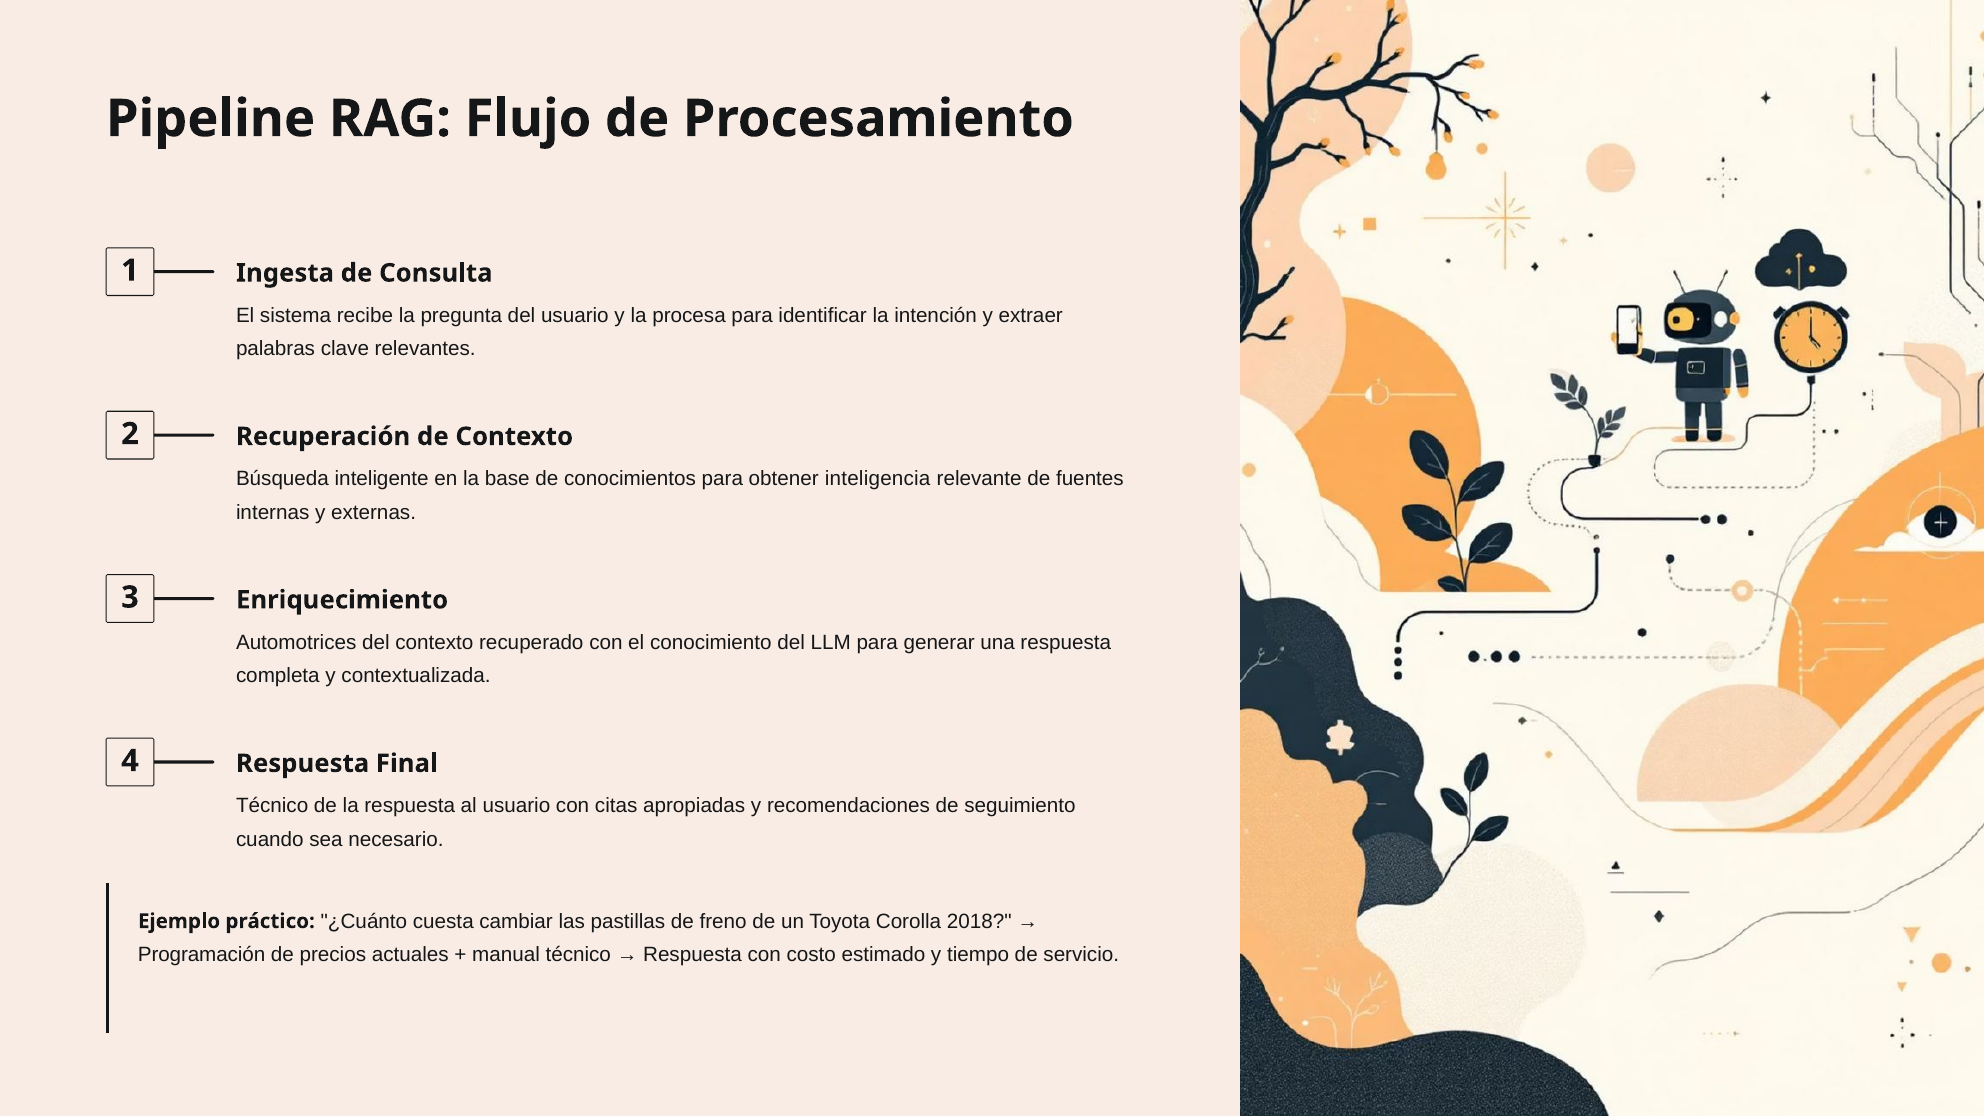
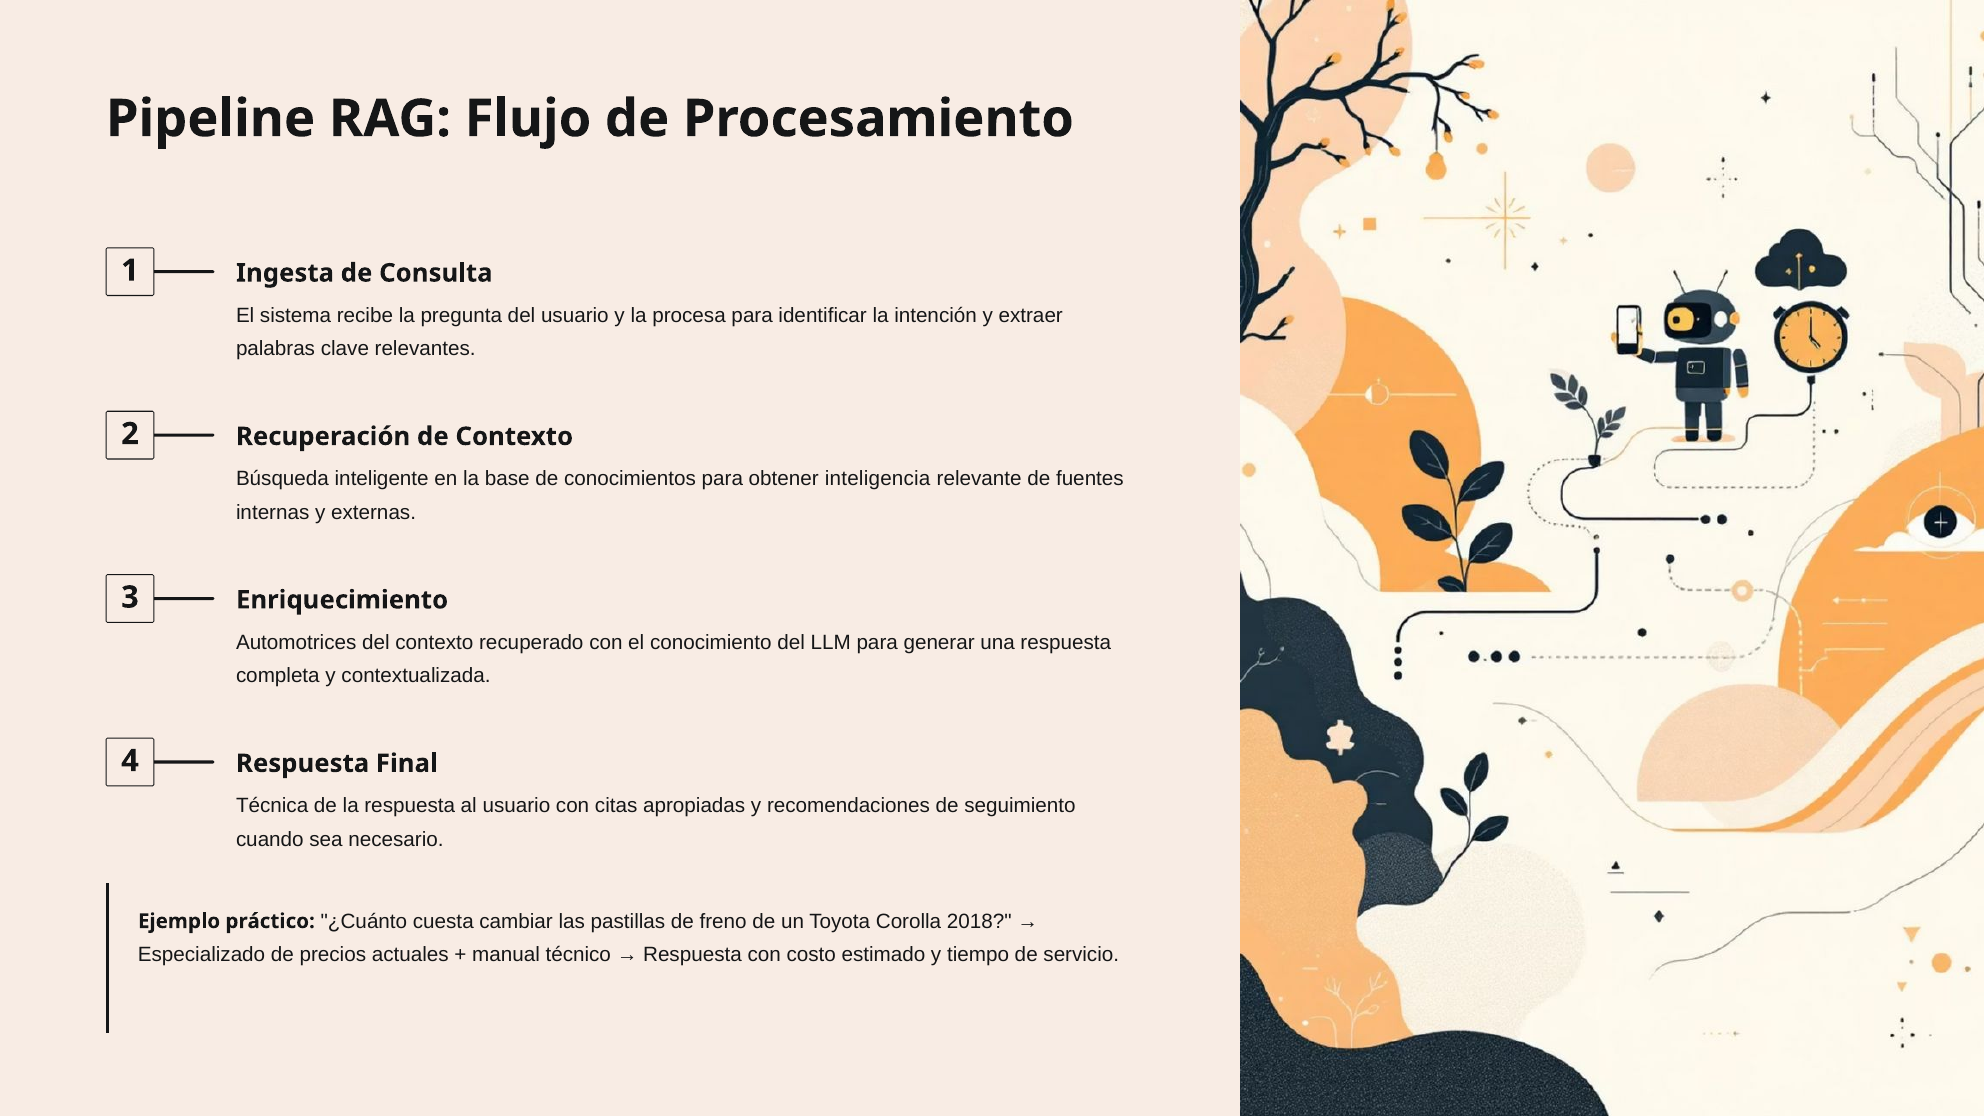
Técnico: Técnico -> Técnica (272, 806)
Programación: Programación -> Especializado (202, 955)
